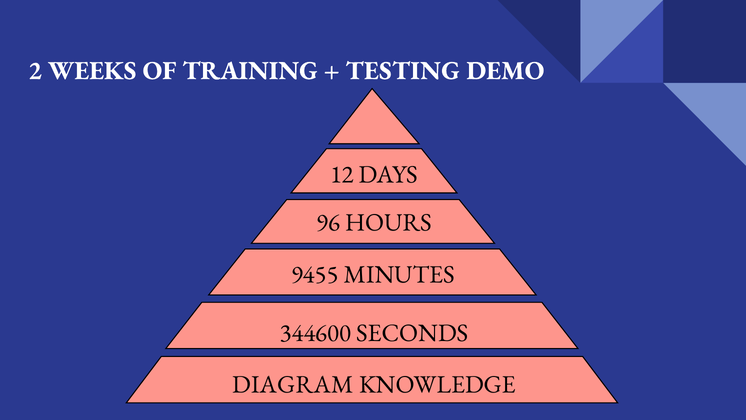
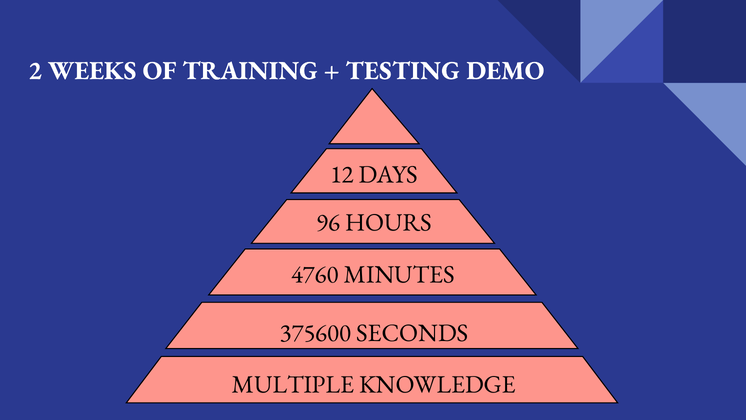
9455: 9455 -> 4760 (315, 274)
344600: 344600 -> 375600 (315, 333)
DIAGRAM: DIAGRAM -> MULTIPLE (293, 384)
